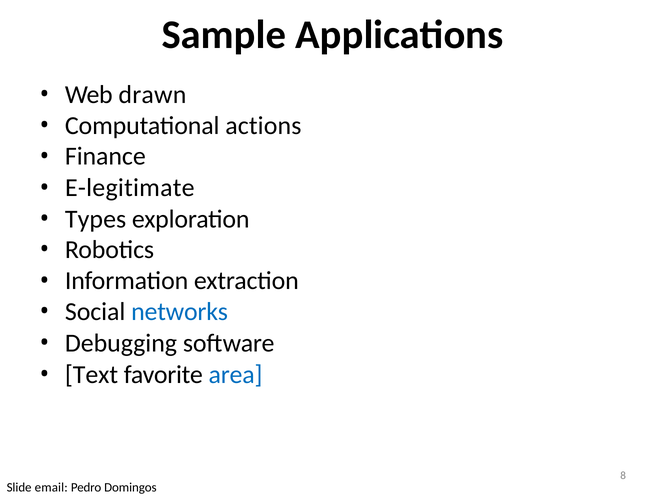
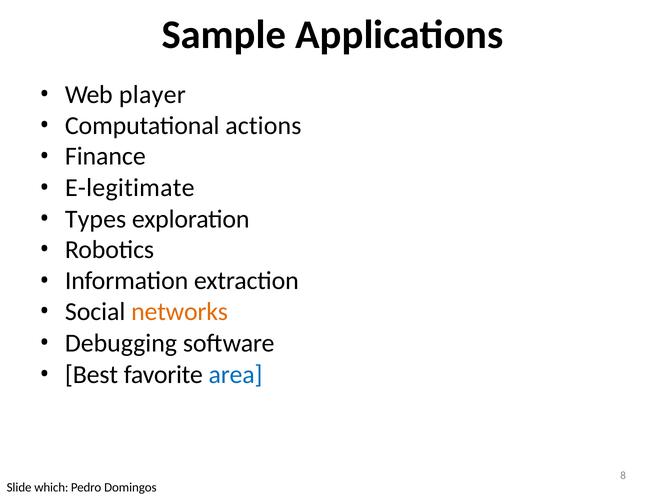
drawn: drawn -> player (152, 95)
networks colour: blue -> orange (180, 312)
Text: Text -> Best (92, 375)
email: email -> which (51, 488)
